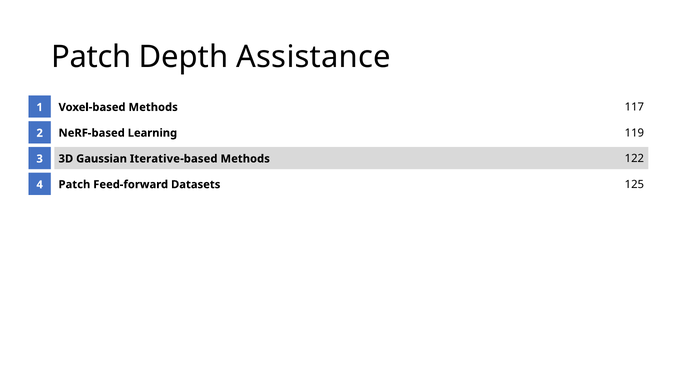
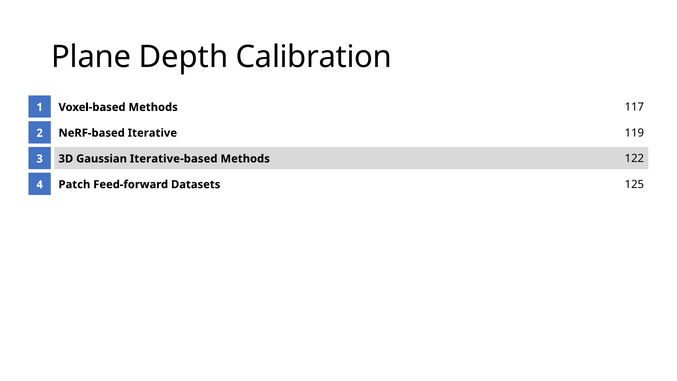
Patch: Patch -> Plane (91, 57)
Assistance: Assistance -> Calibration (314, 57)
Learning: Learning -> Iterative (152, 133)
